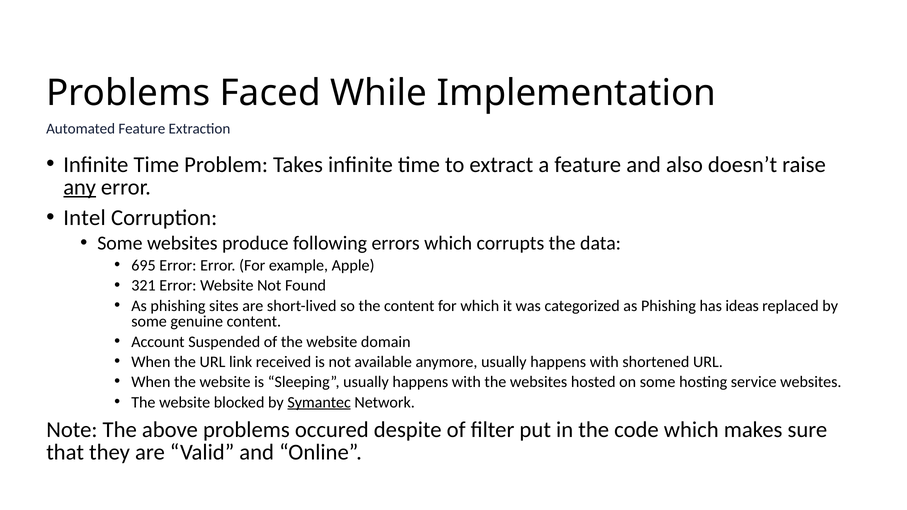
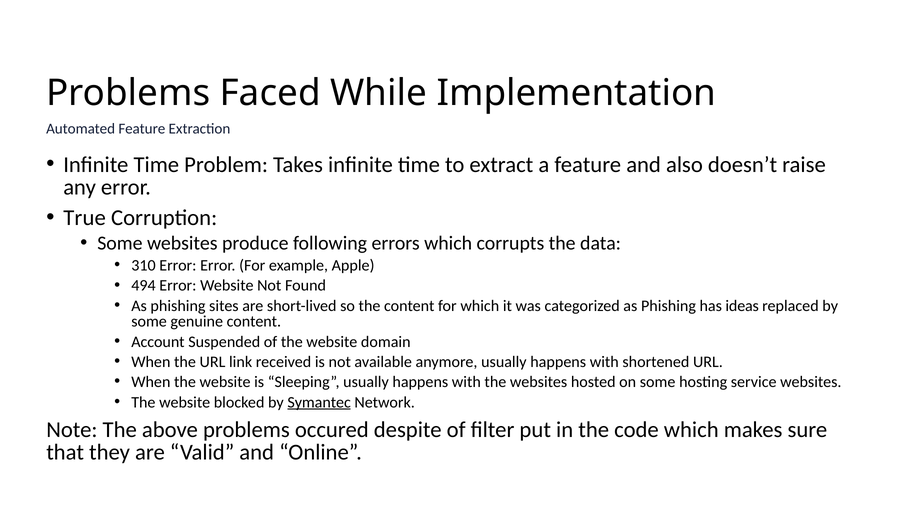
any underline: present -> none (80, 187)
Intel: Intel -> True (85, 218)
695: 695 -> 310 (143, 266)
321: 321 -> 494 (143, 286)
